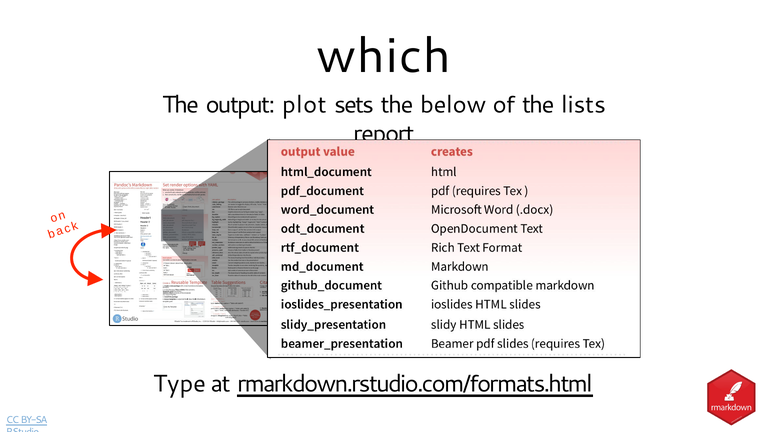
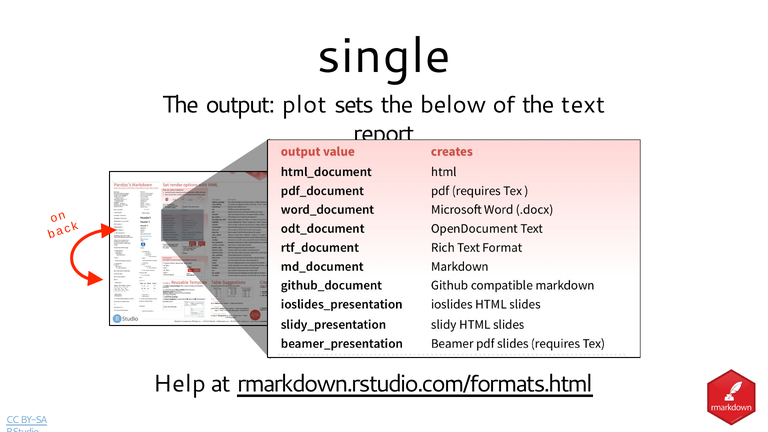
which: which -> single (384, 56)
lists: lists -> text (583, 105)
Type: Type -> Help (180, 384)
